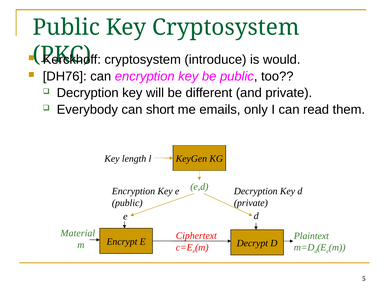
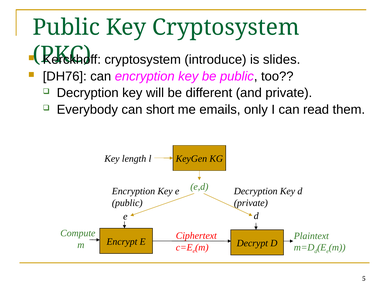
would: would -> slides (282, 60)
Material: Material -> Compute (78, 233)
